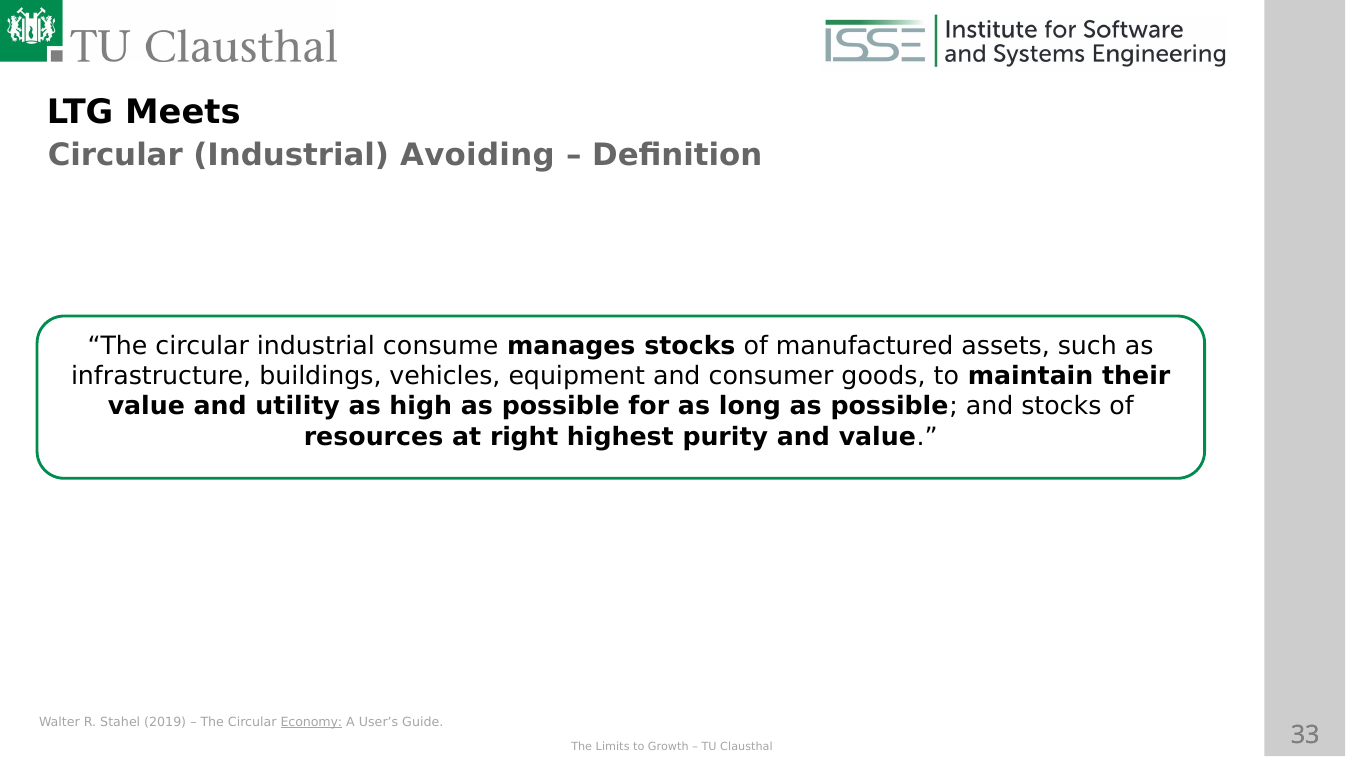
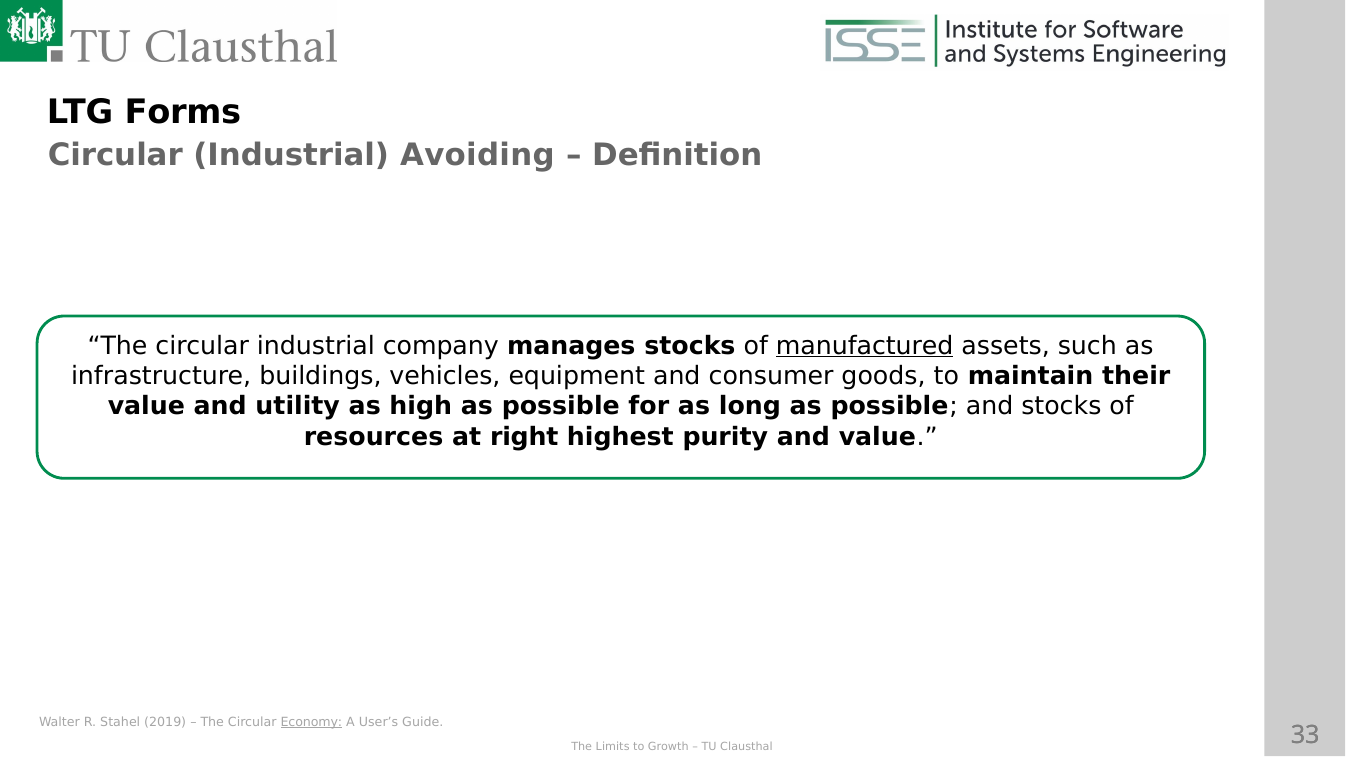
Meets: Meets -> Forms (183, 112)
consume: consume -> company (441, 346)
manufactured underline: none -> present (865, 346)
